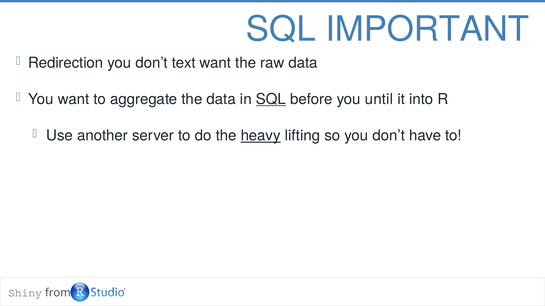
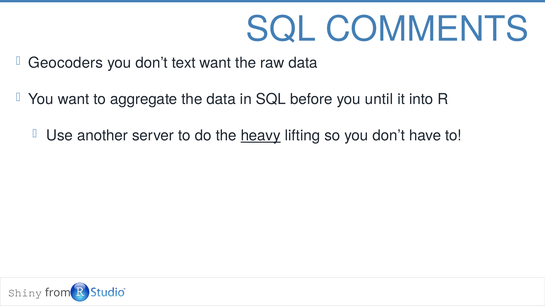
IMPORTANT: IMPORTANT -> COMMENTS (427, 29)
Redirection: Redirection -> Geocoders (66, 63)
SQL underline: present -> none (271, 99)
